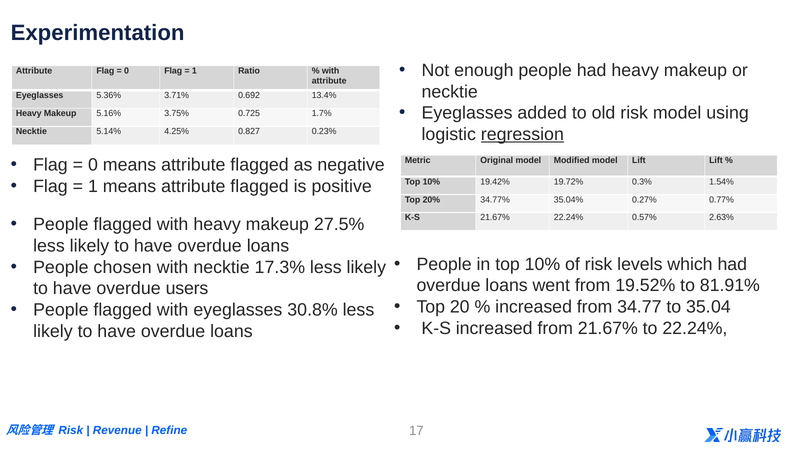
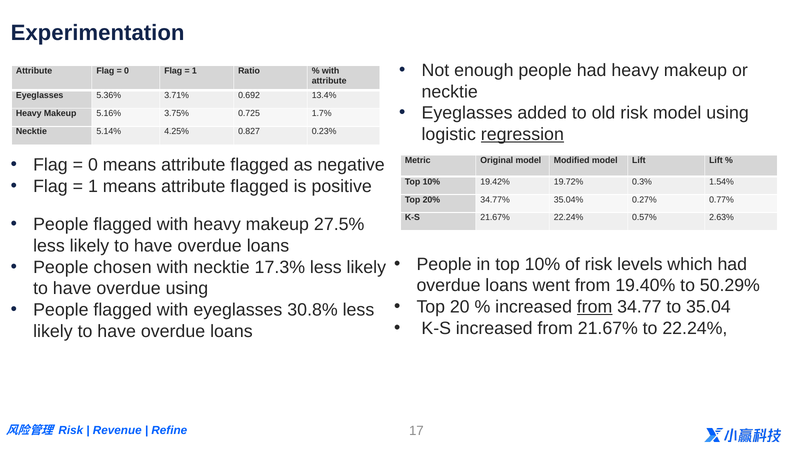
19.52%: 19.52% -> 19.40% (645, 285)
81.91%: 81.91% -> 50.29% (730, 285)
overdue users: users -> using (187, 288)
from underline: none -> present (595, 307)
